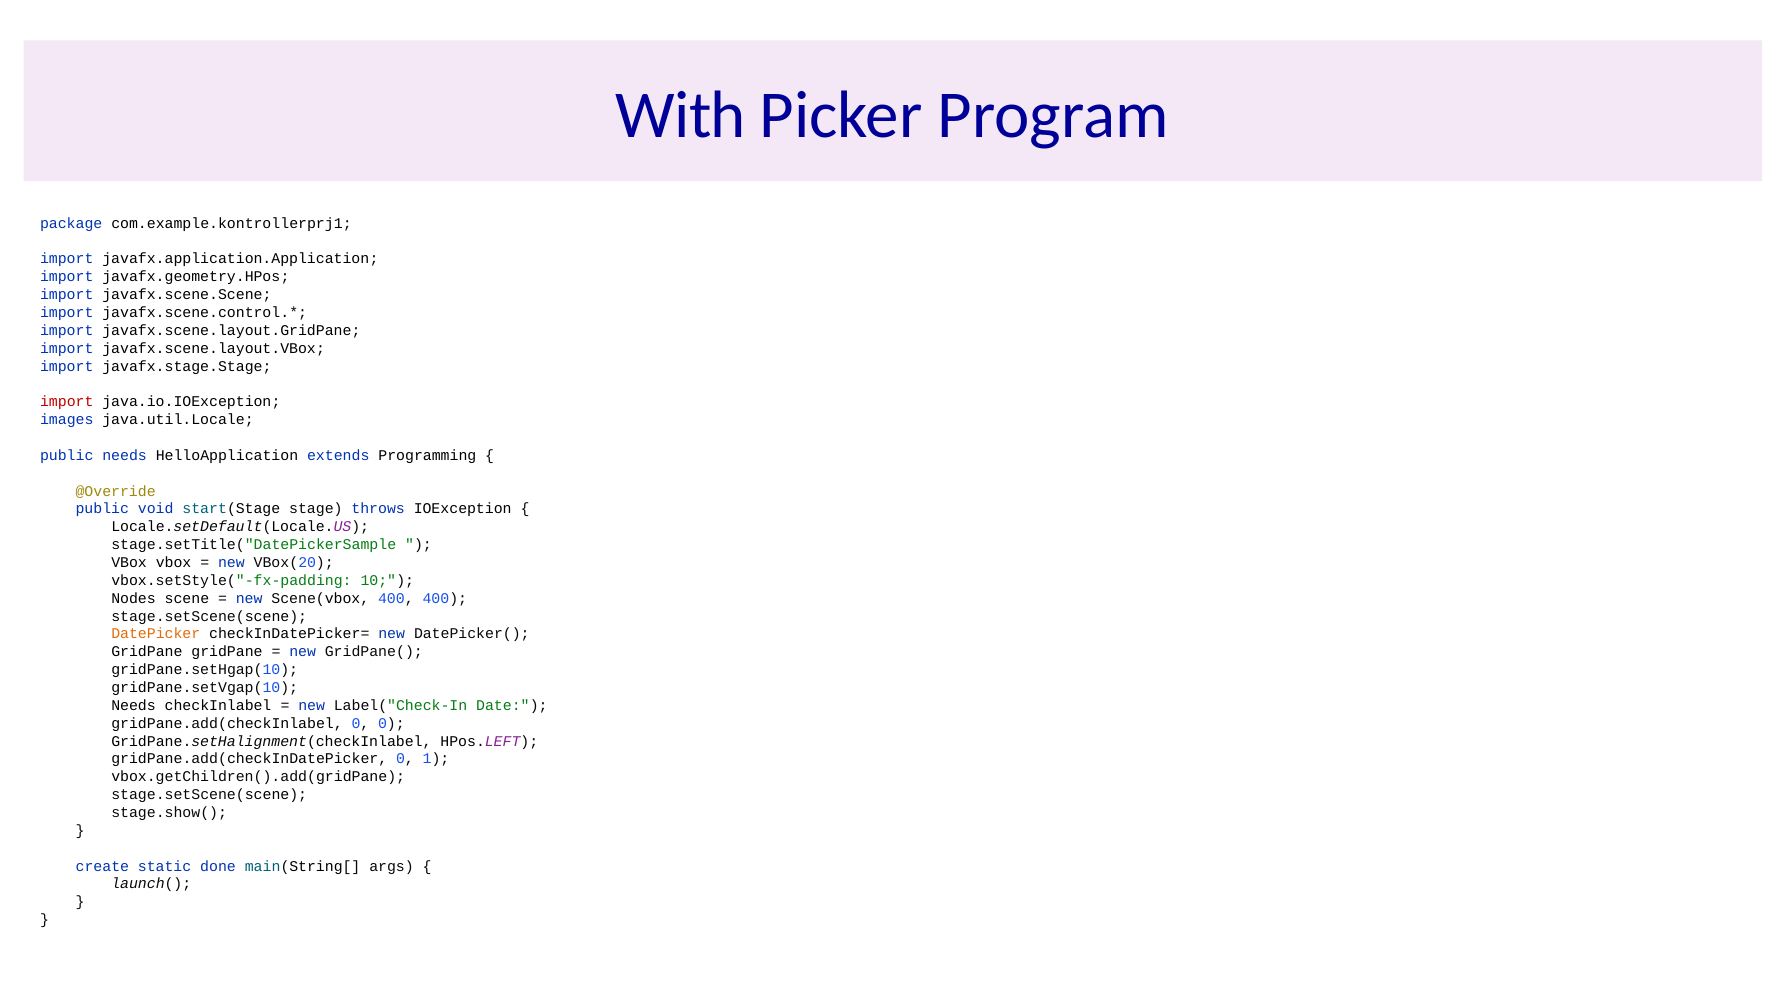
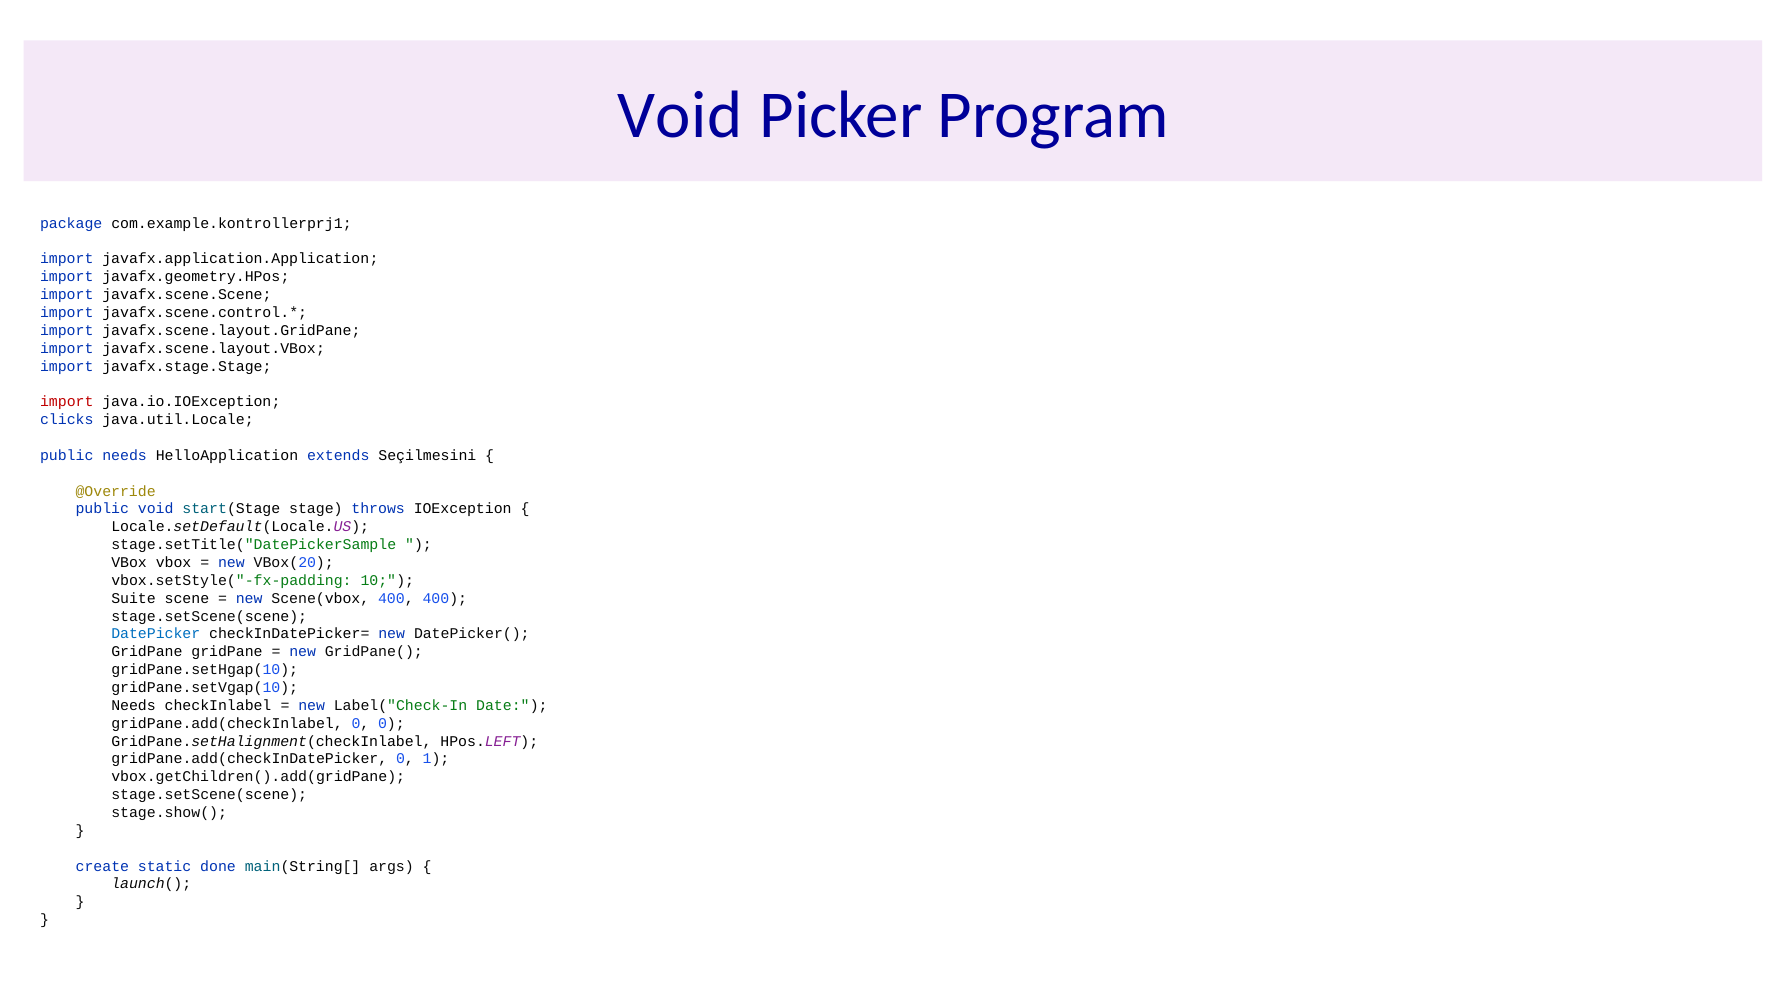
With: With -> Void (680, 115)
images: images -> clicks (67, 420)
Programming: Programming -> Seçilmesini (427, 455)
Nodes: Nodes -> Suite (134, 598)
DatePicker colour: orange -> blue (156, 634)
